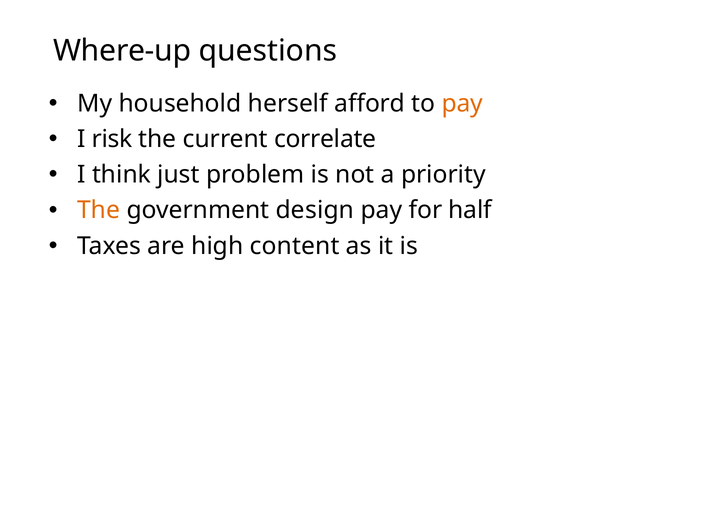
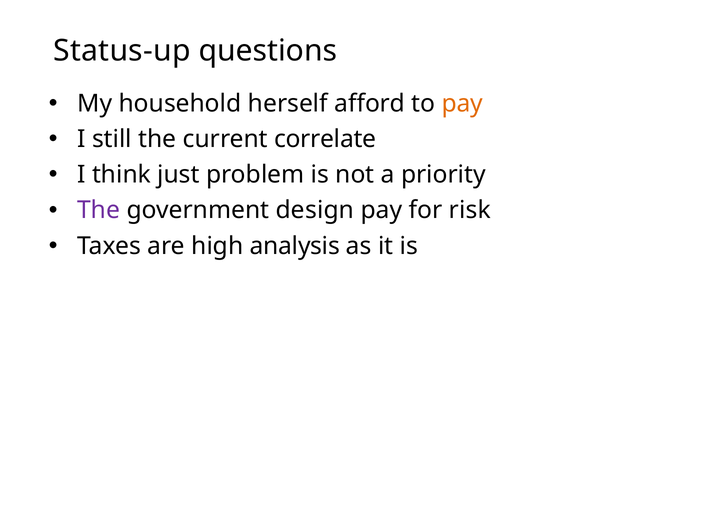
Where-up: Where-up -> Status-up (122, 51)
risk: risk -> still (112, 139)
The colour: orange -> purple (99, 210)
half: half -> risk (470, 210)
content: content -> analysis (295, 246)
